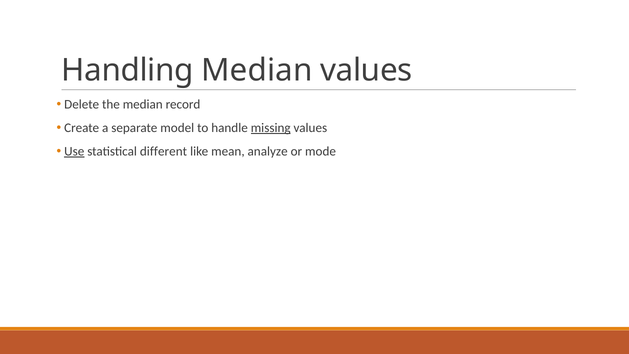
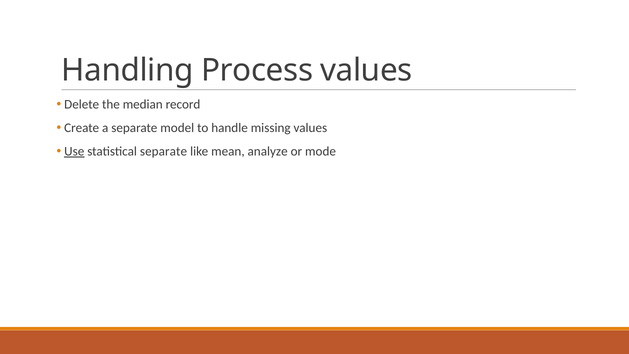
Handling Median: Median -> Process (257, 70)
missing underline: present -> none (271, 128)
statistical different: different -> separate (164, 151)
